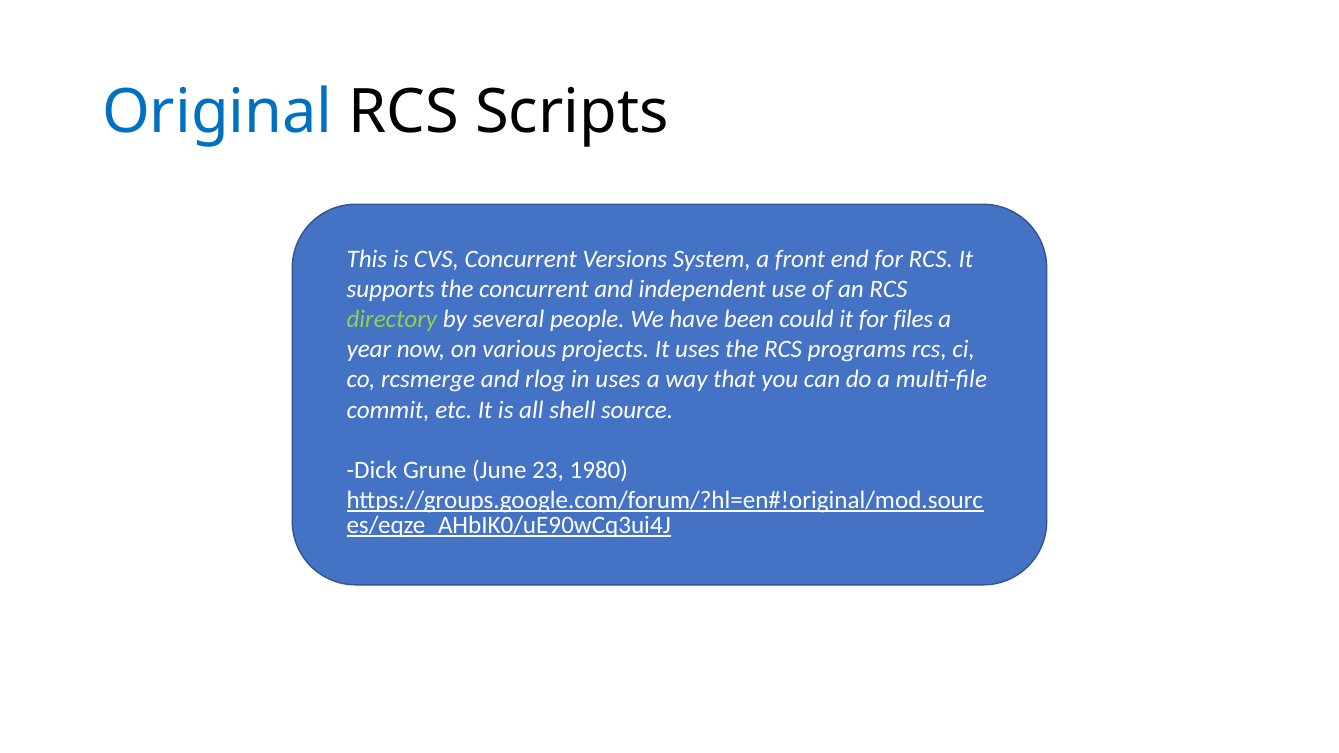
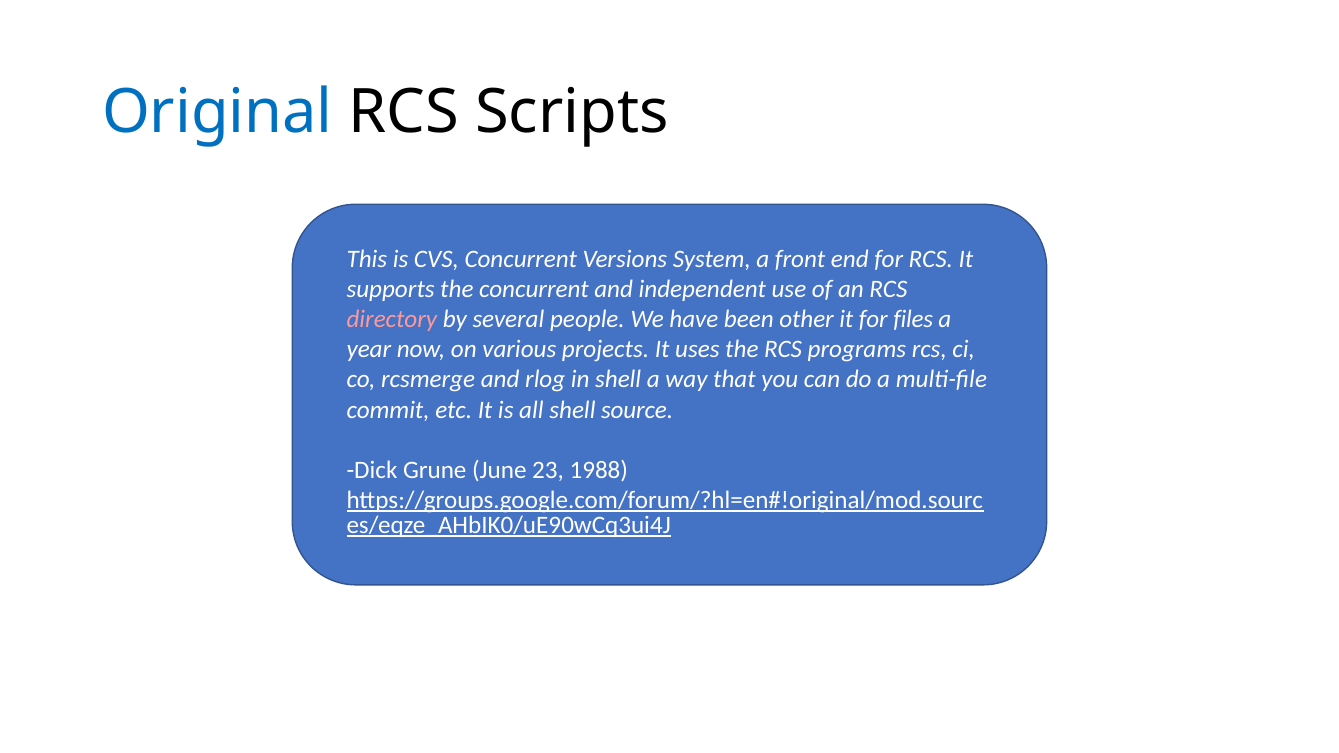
directory colour: light green -> pink (392, 320)
could: could -> other (807, 320)
in uses: uses -> shell (618, 380)
1980: 1980 -> 1988 (599, 470)
